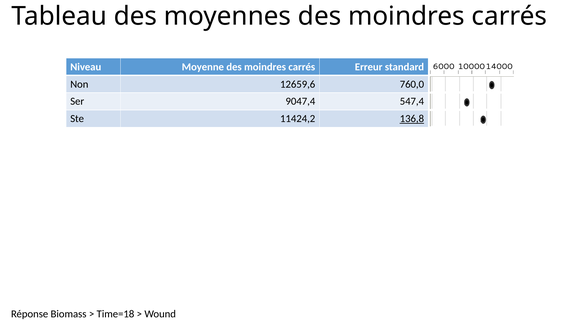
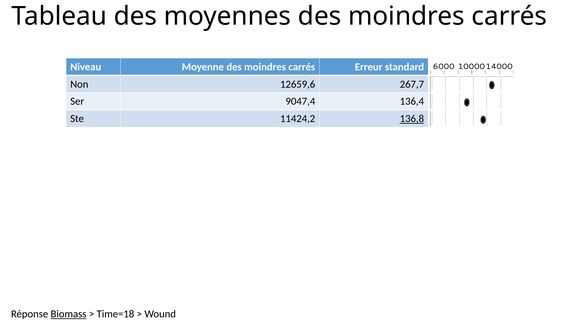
760,0: 760,0 -> 267,7 (412, 84)
547,4: 547,4 -> 136,4 (412, 102)
Biomass underline: none -> present (69, 315)
